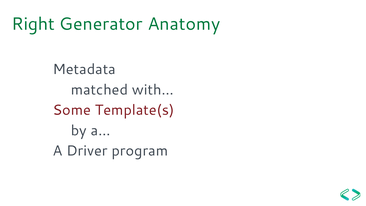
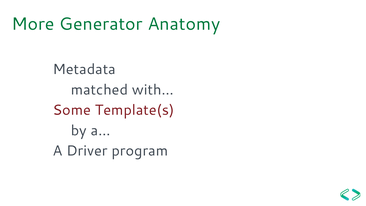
Right: Right -> More (33, 24)
